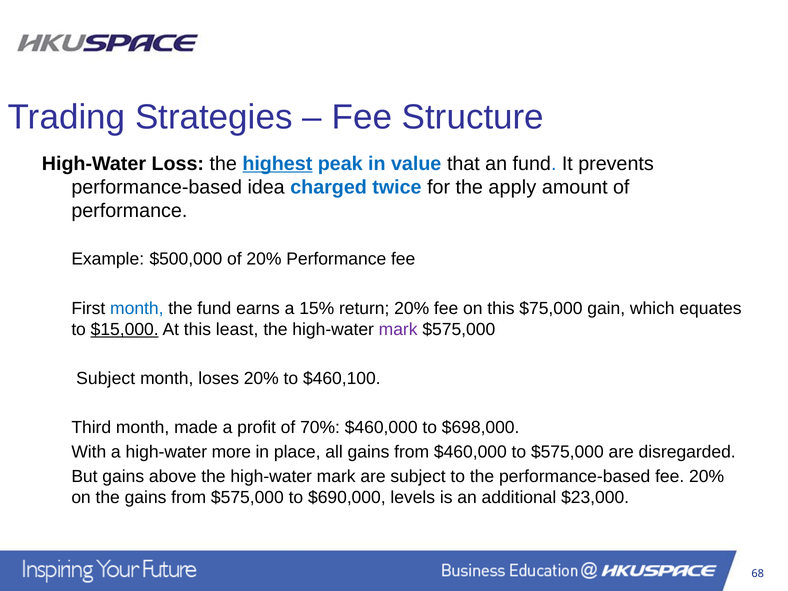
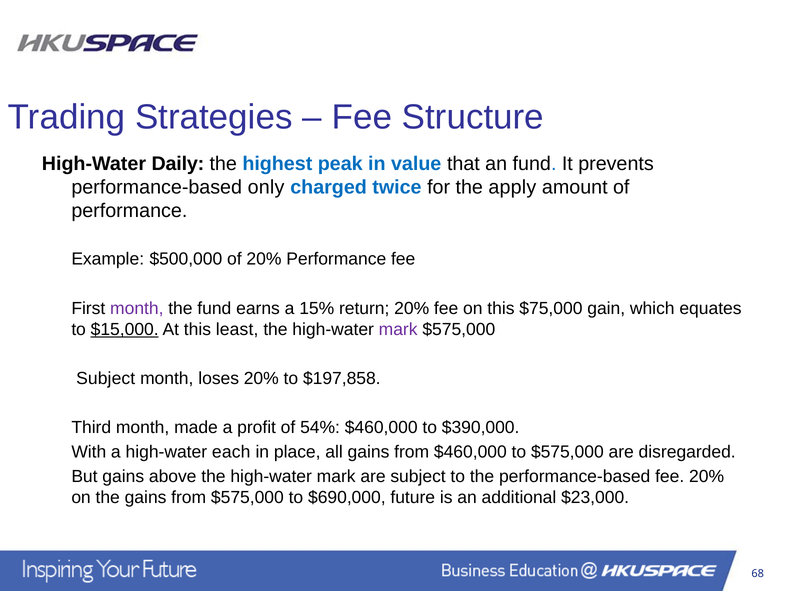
Loss: Loss -> Daily (178, 164)
highest underline: present -> none (277, 164)
idea: idea -> only (266, 187)
month colour: blue -> purple (137, 308)
$460,100: $460,100 -> $197,858 (342, 378)
70%: 70% -> 54% (320, 427)
$698,000: $698,000 -> $390,000 (481, 427)
more: more -> each (231, 452)
levels: levels -> future (413, 497)
